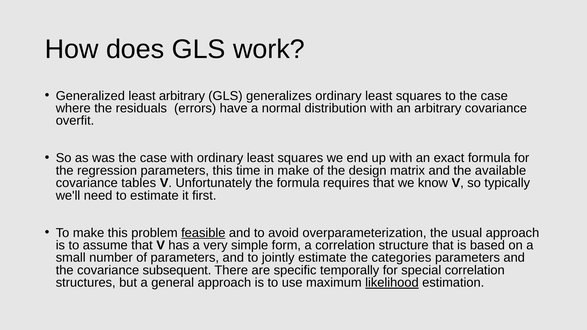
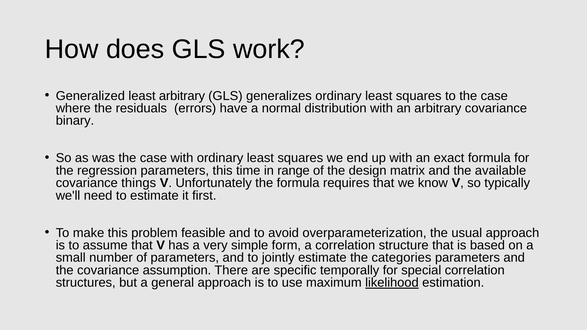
overfit: overfit -> binary (75, 121)
in make: make -> range (294, 171)
tables: tables -> things (139, 183)
feasible underline: present -> none (203, 233)
subsequent: subsequent -> assumption (177, 270)
